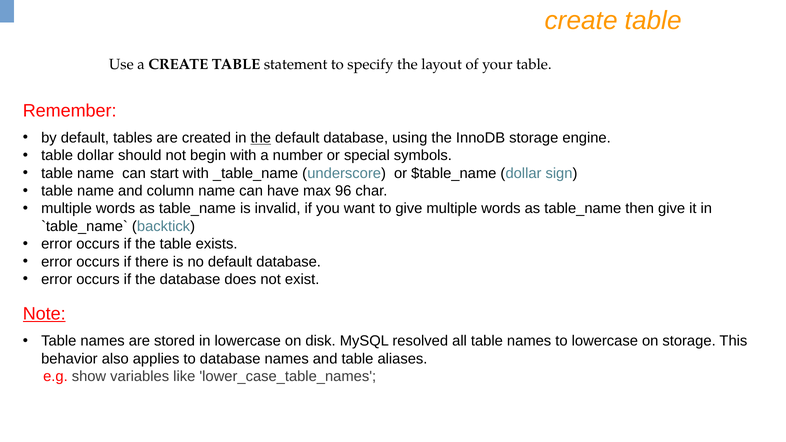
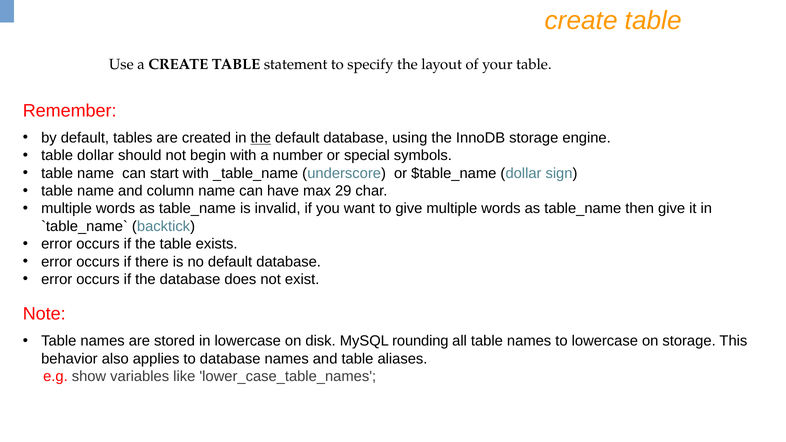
96: 96 -> 29 (343, 191)
Note underline: present -> none (44, 314)
resolved: resolved -> rounding (420, 341)
